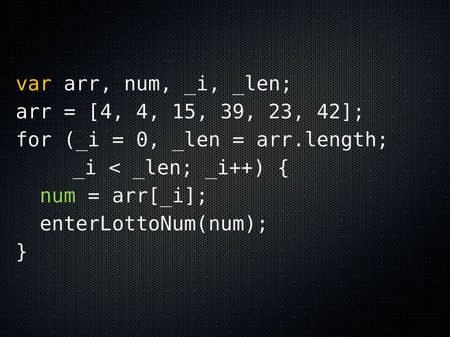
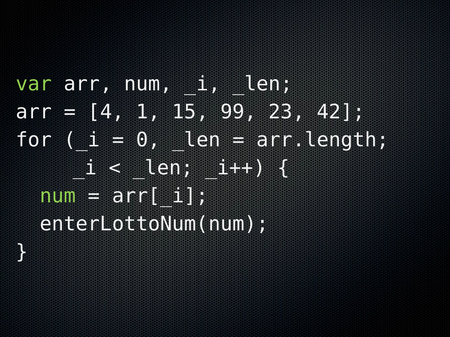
var colour: yellow -> light green (34, 84)
4 4: 4 -> 1 (148, 112)
39: 39 -> 99 (238, 112)
